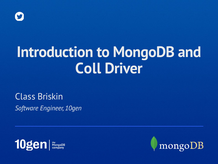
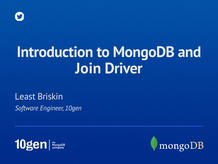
Coll: Coll -> Join (88, 68)
Class: Class -> Least (25, 96)
